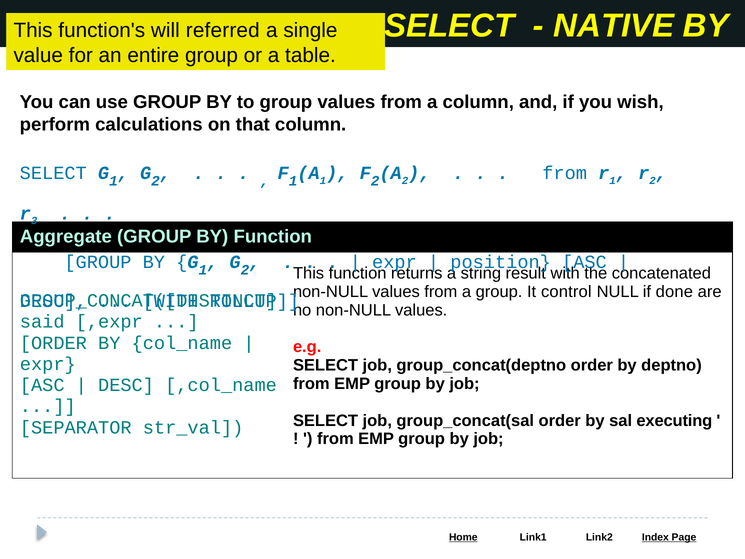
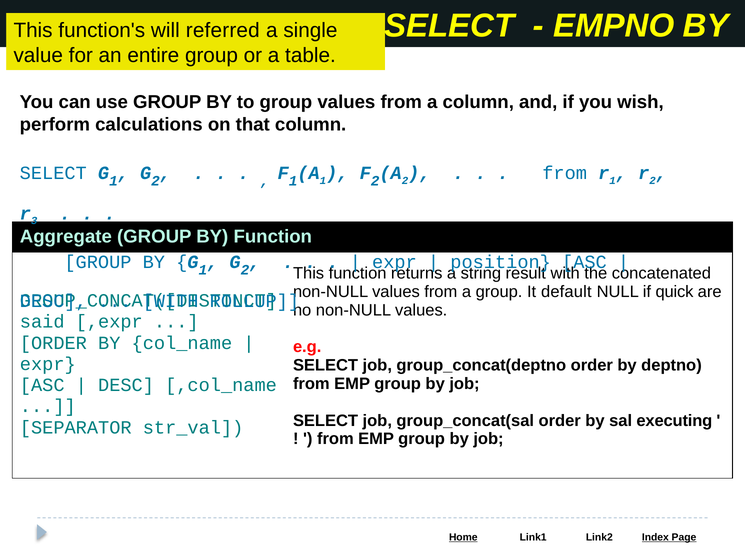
NATIVE: NATIVE -> EMPNO (614, 26)
control: control -> default (566, 292)
done: done -> quick (675, 292)
